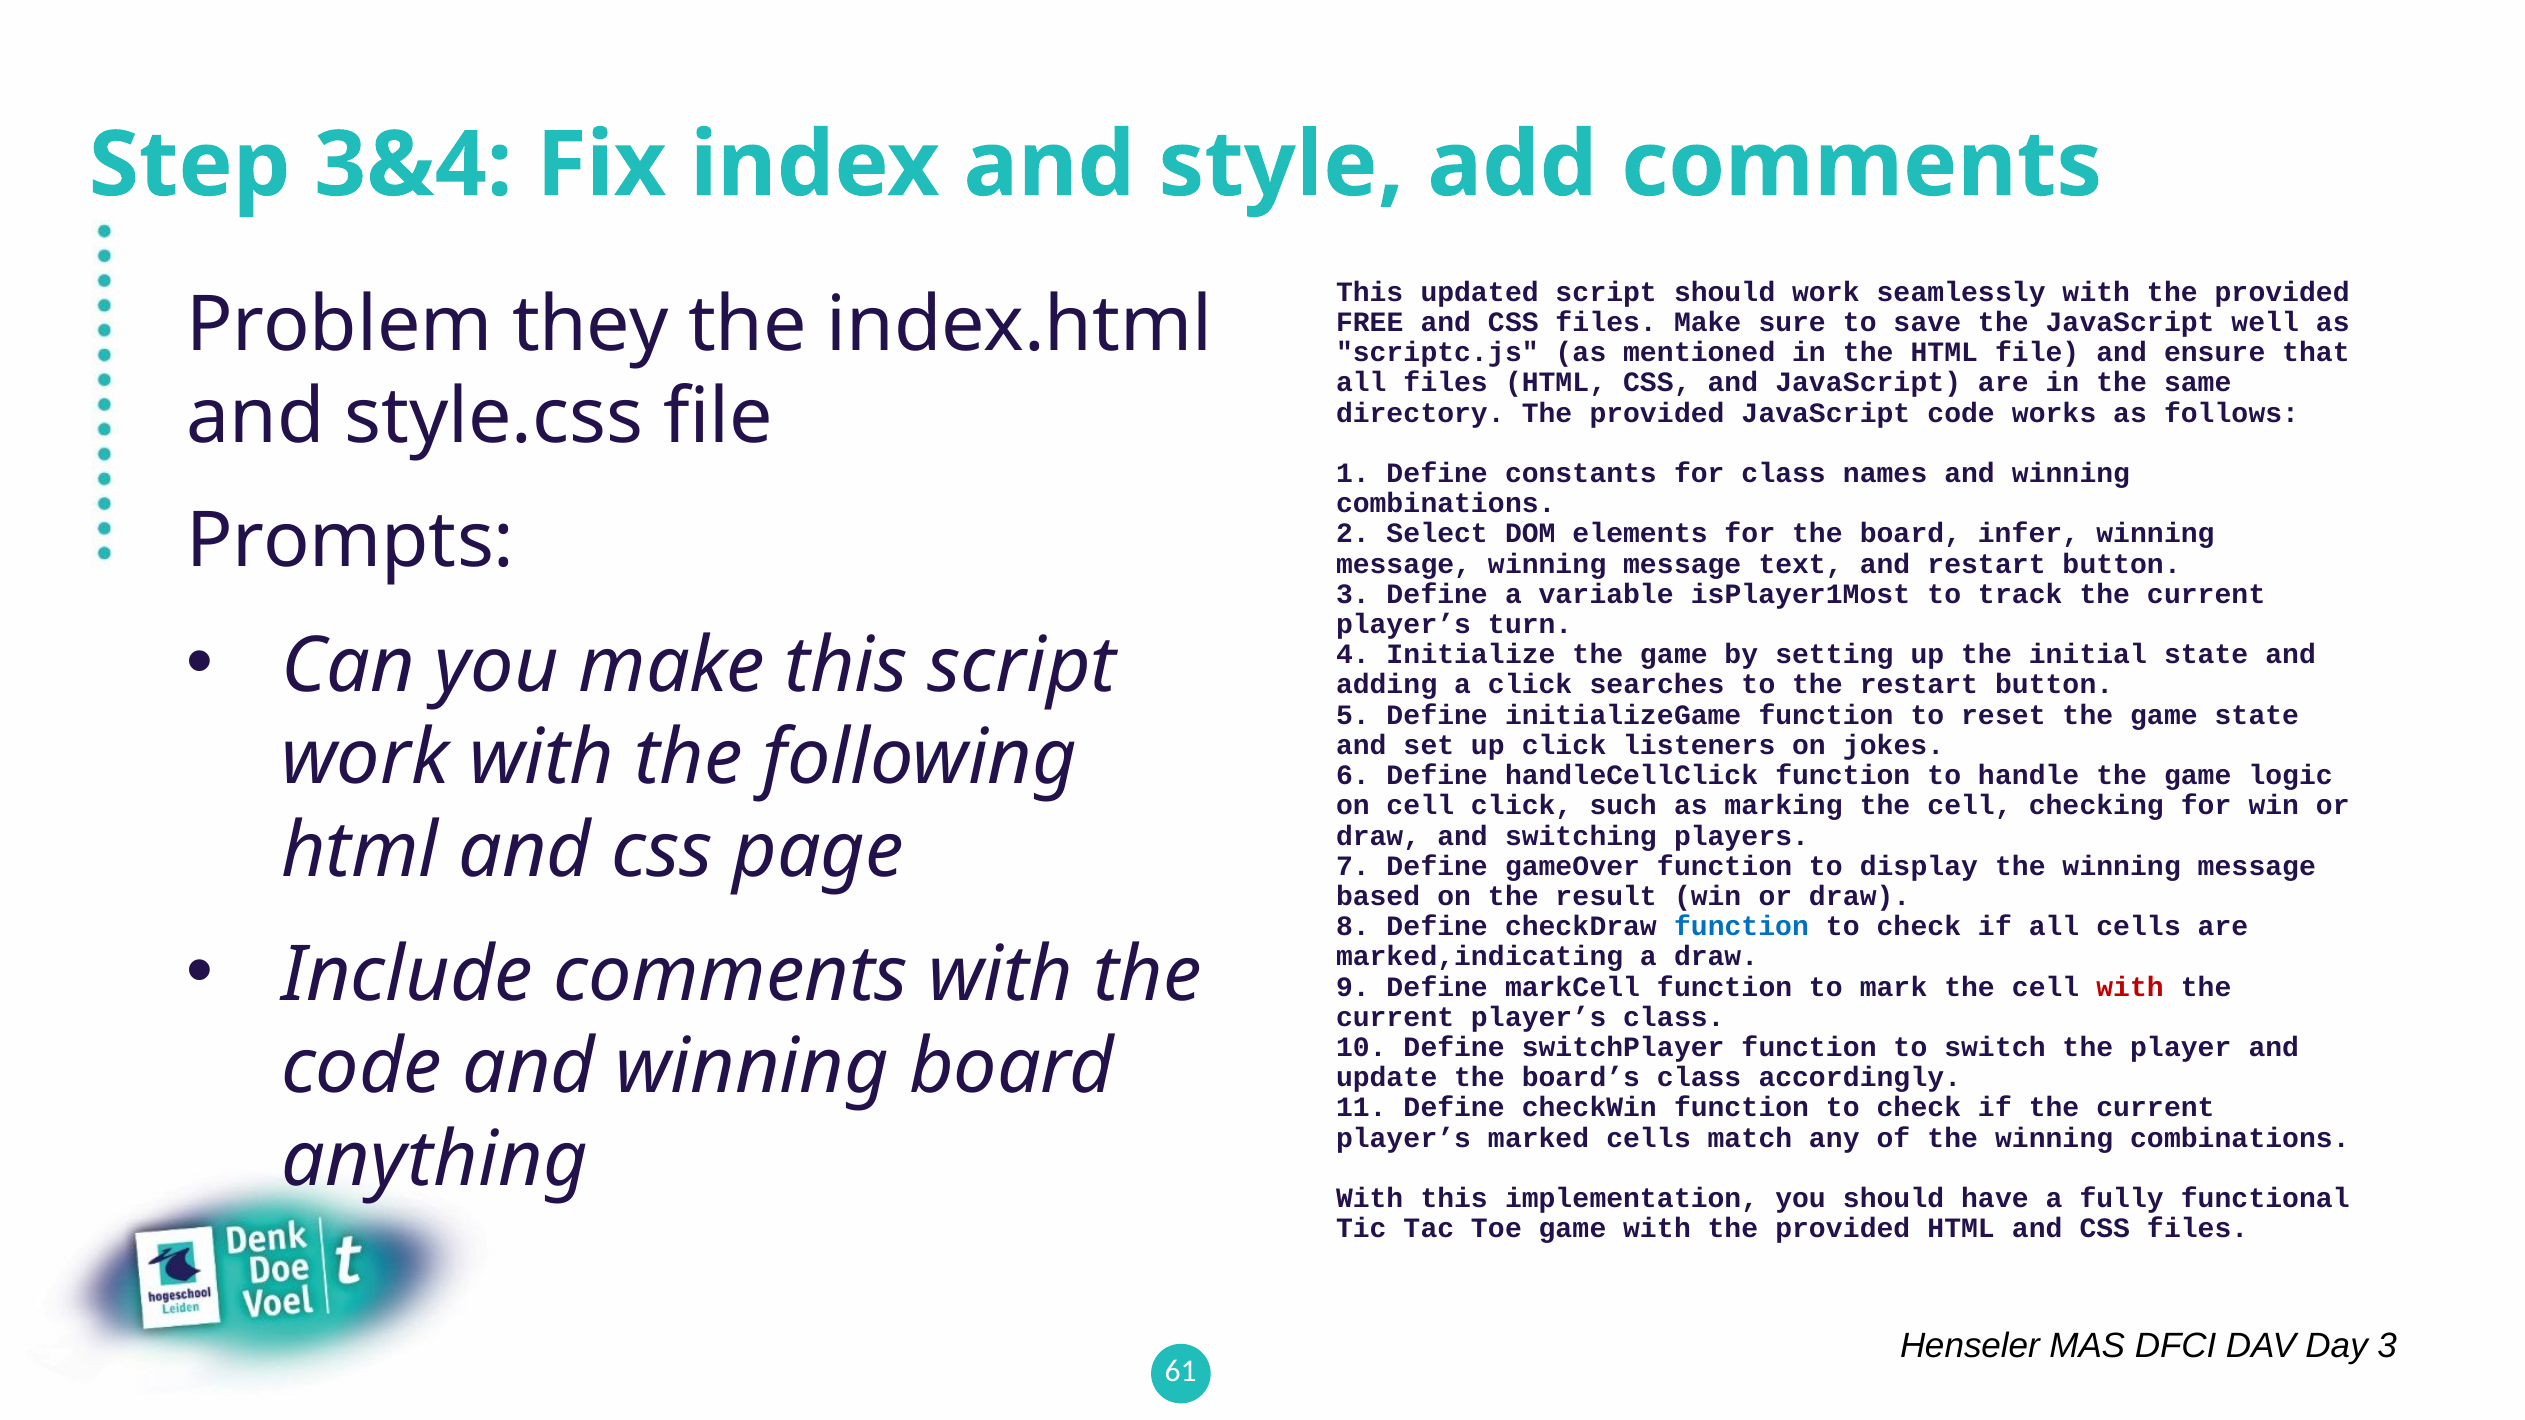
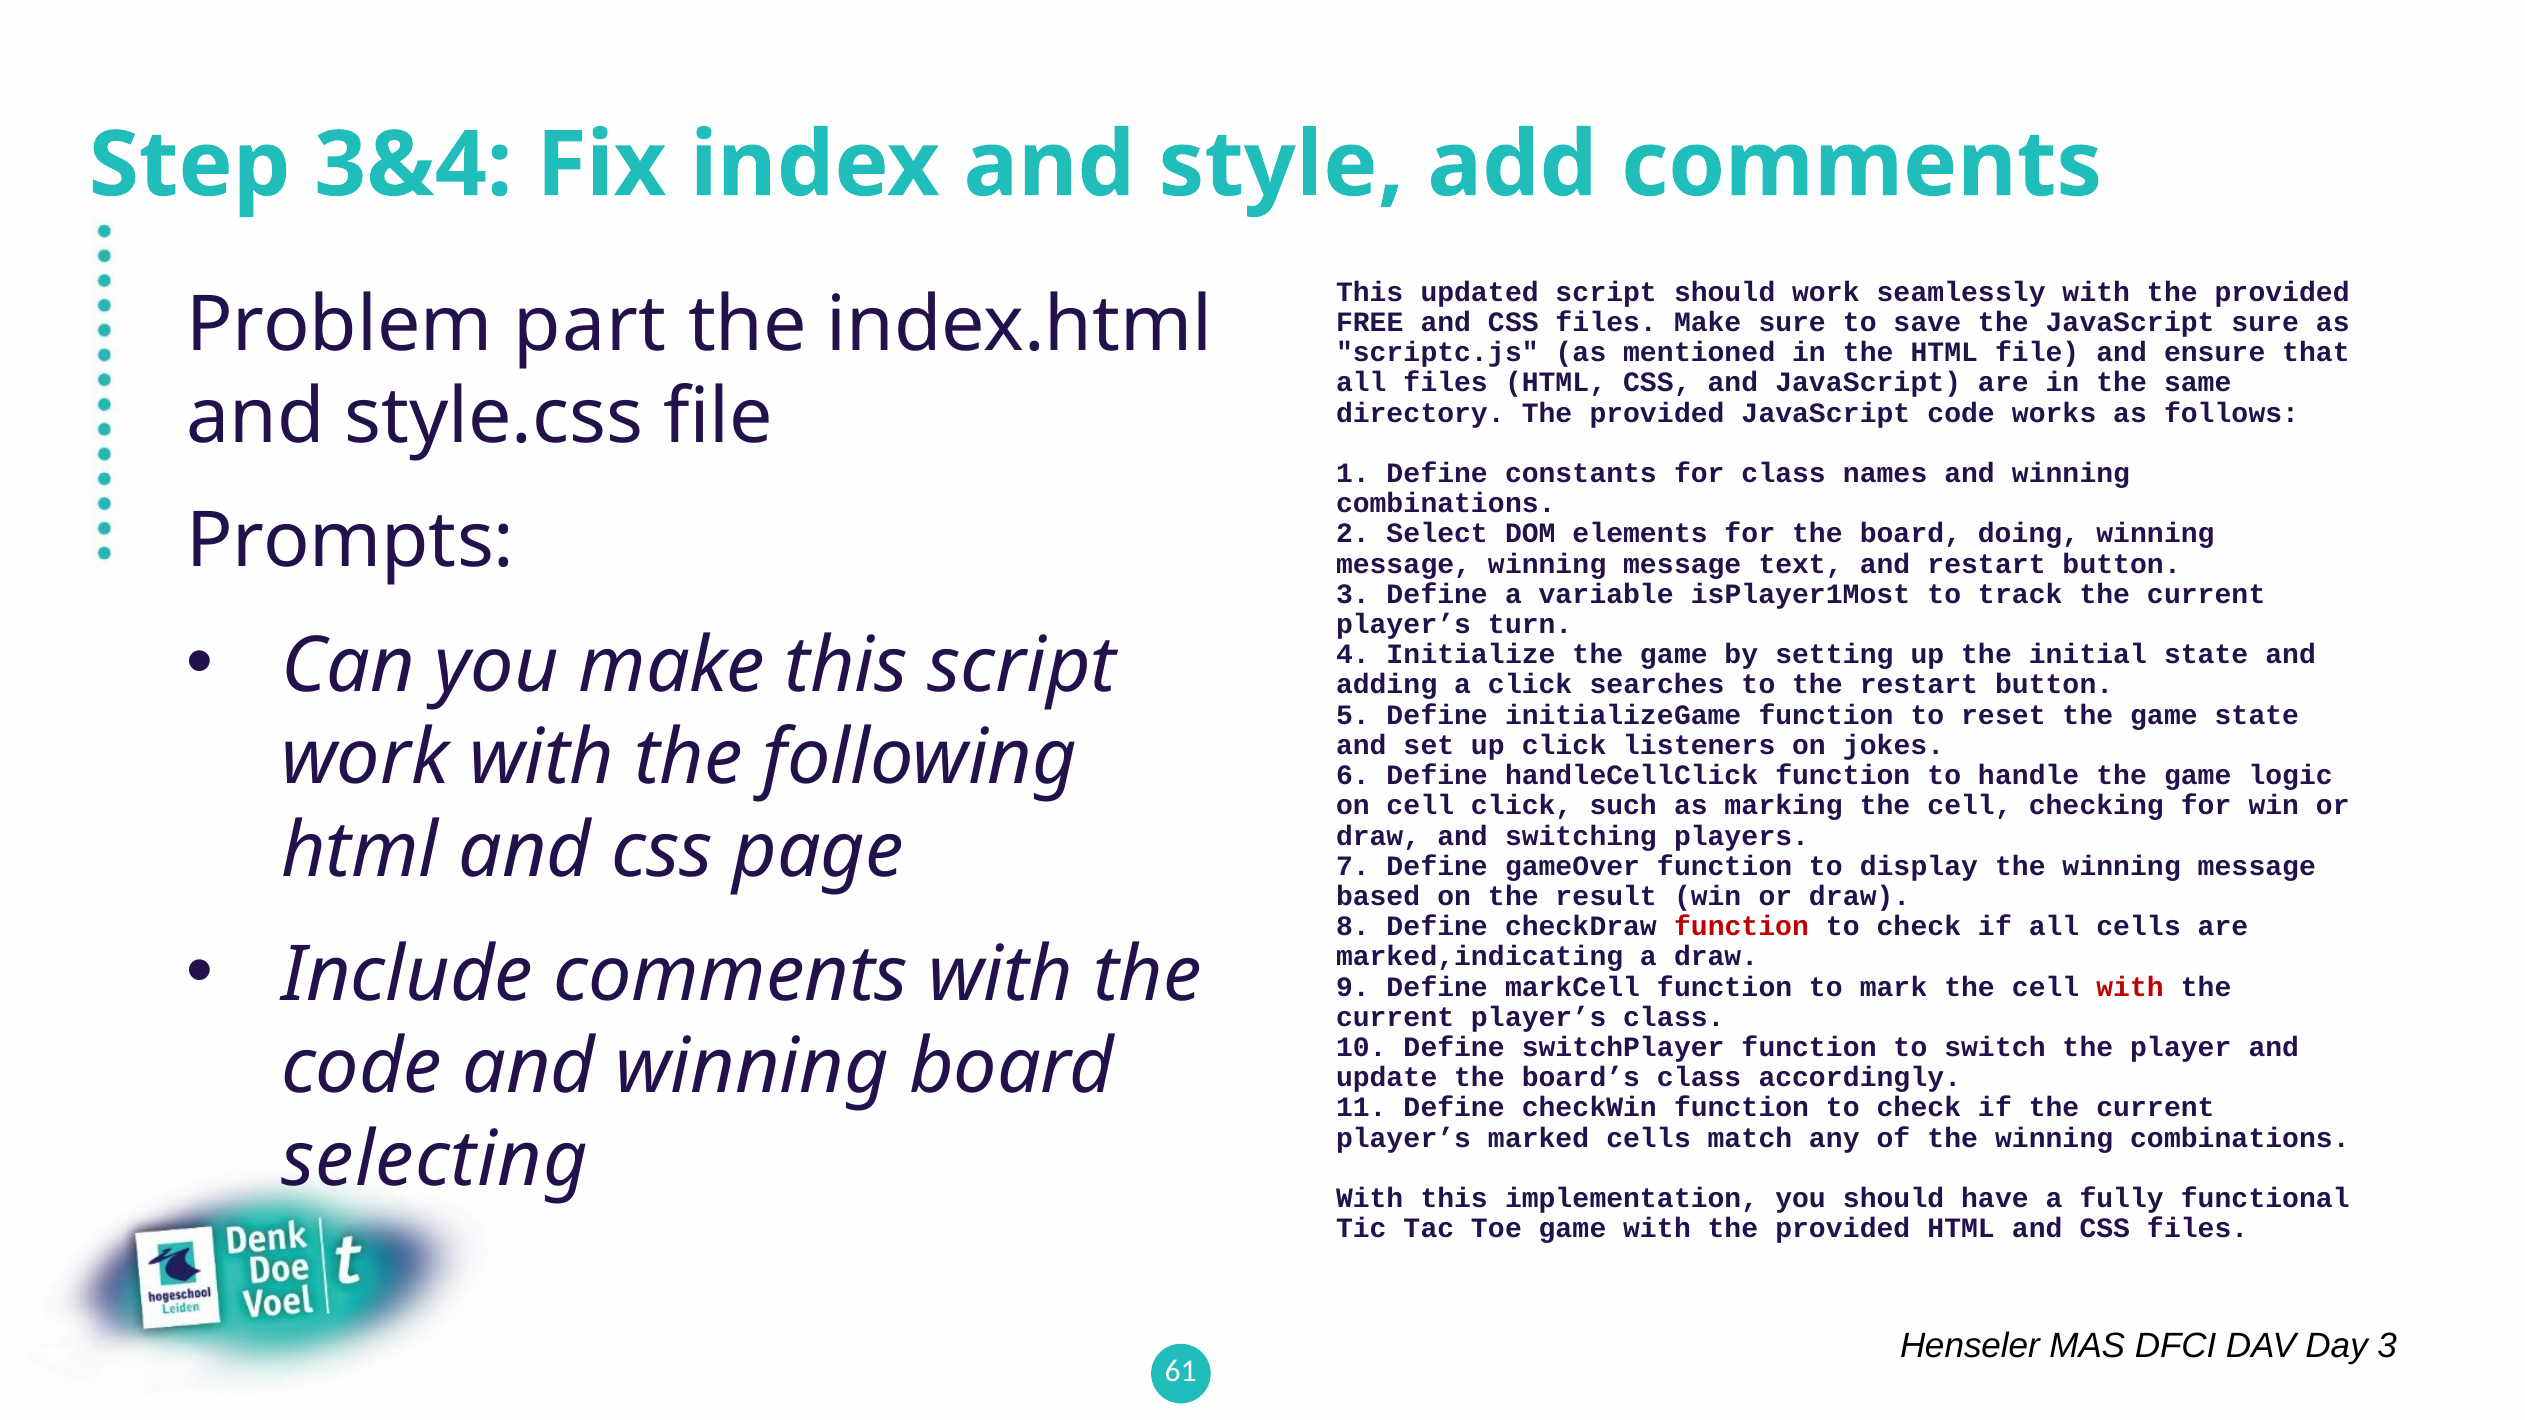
they: they -> part (590, 325)
JavaScript well: well -> sure (2265, 322)
infer: infer -> doing (2028, 534)
function colour: blue -> red (1741, 927)
anything: anything -> selecting (435, 1160)
